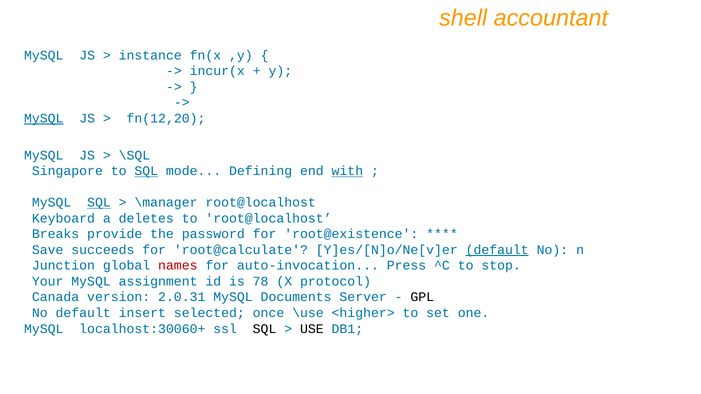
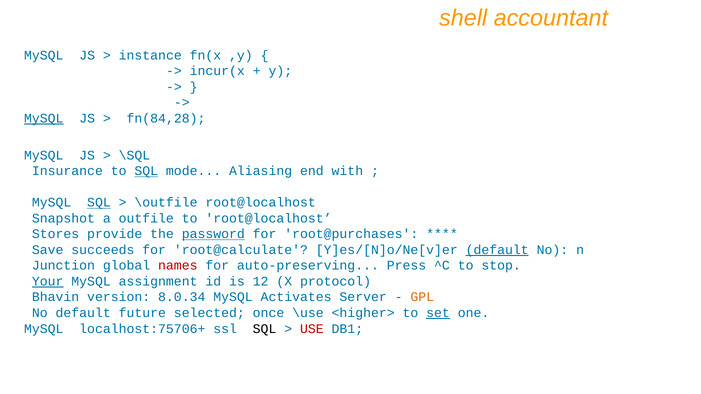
fn(12,20: fn(12,20 -> fn(84,28 (166, 118)
Singapore: Singapore -> Insurance (67, 171)
Defining: Defining -> Aliasing (261, 171)
with underline: present -> none (347, 171)
\manager: \manager -> \outfile (166, 203)
Keyboard: Keyboard -> Snapshot (63, 219)
deletes: deletes -> outfile (146, 219)
Breaks: Breaks -> Stores (56, 234)
password underline: none -> present (213, 234)
root@existence: root@existence -> root@purchases (351, 234)
auto-invocation: auto-invocation -> auto-preserving (308, 266)
Your underline: none -> present (48, 282)
78: 78 -> 12 (261, 282)
Canada: Canada -> Bhavin (56, 297)
2.0.31: 2.0.31 -> 8.0.34 (182, 297)
Documents: Documents -> Activates (296, 297)
GPL colour: black -> orange (422, 297)
insert: insert -> future (142, 313)
set underline: none -> present (438, 313)
localhost:30060+: localhost:30060+ -> localhost:75706+ (142, 329)
USE colour: black -> red (312, 329)
